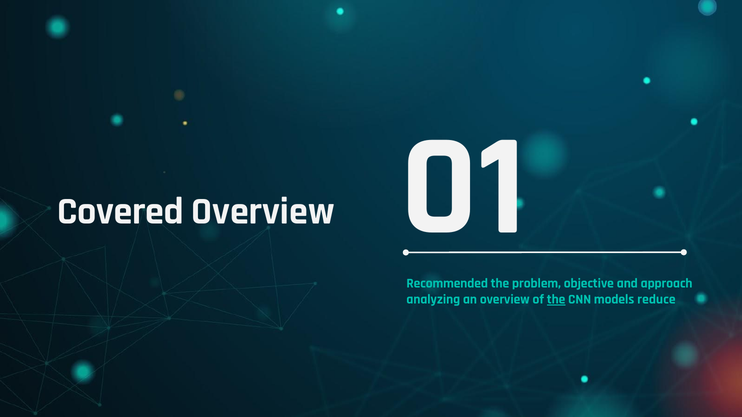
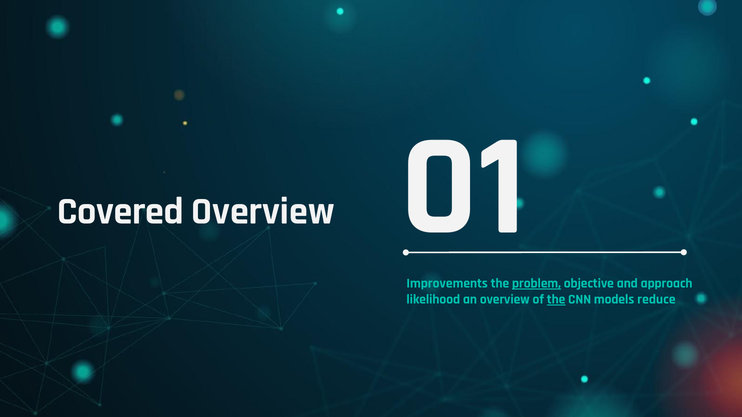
Recommended: Recommended -> Improvements (447, 283)
problem underline: none -> present (536, 283)
analyzing: analyzing -> likelihood (433, 300)
